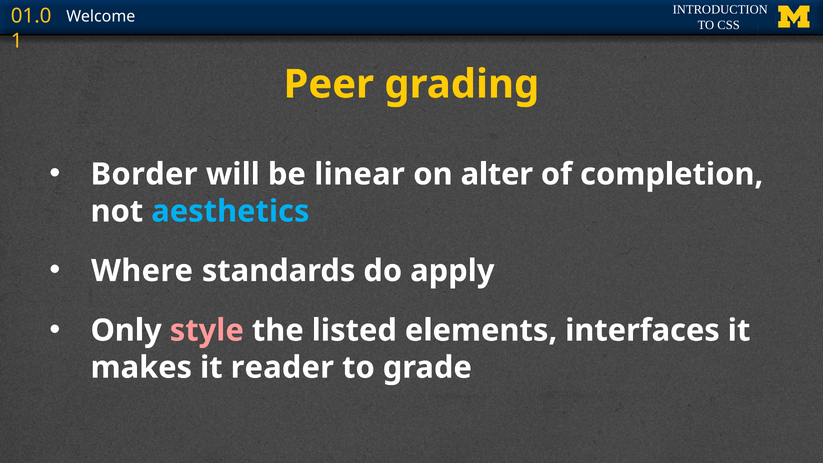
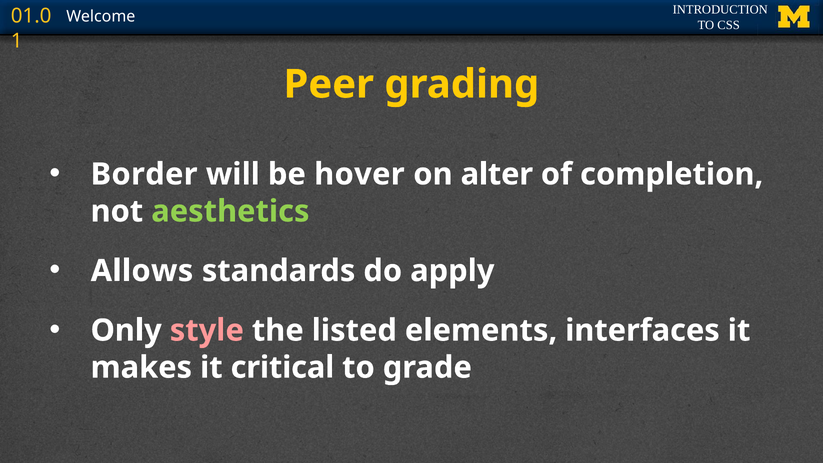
linear: linear -> hover (359, 174)
aesthetics colour: light blue -> light green (230, 211)
Where: Where -> Allows (142, 271)
reader: reader -> critical (282, 367)
